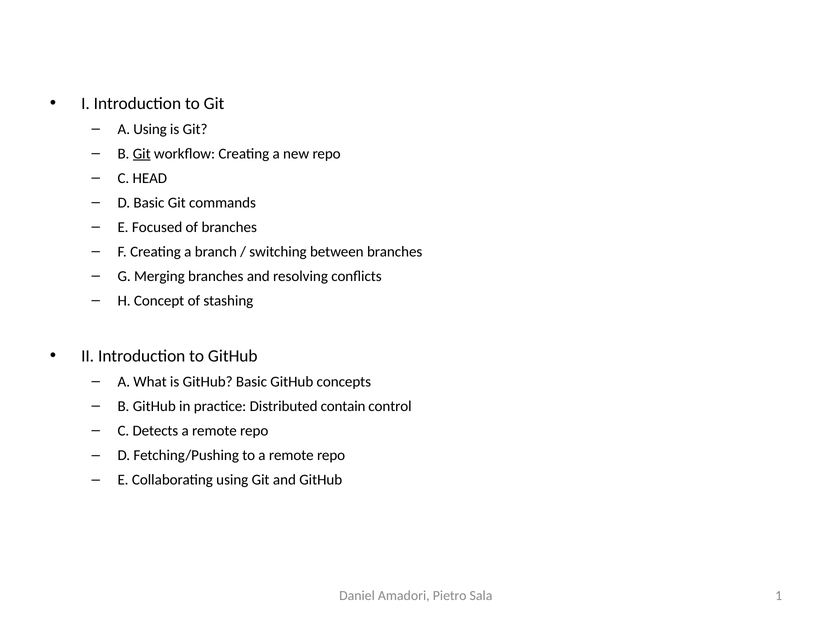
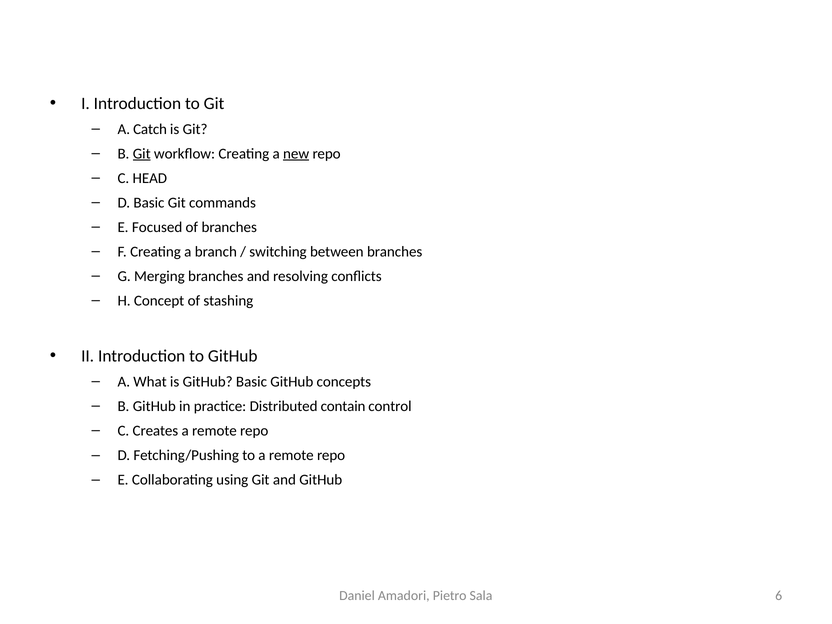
A Using: Using -> Catch (150, 129)
new underline: none -> present (296, 154)
Detects: Detects -> Creates (155, 431)
1: 1 -> 6 (779, 596)
